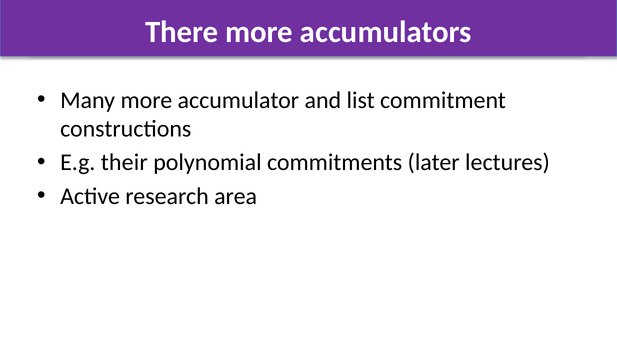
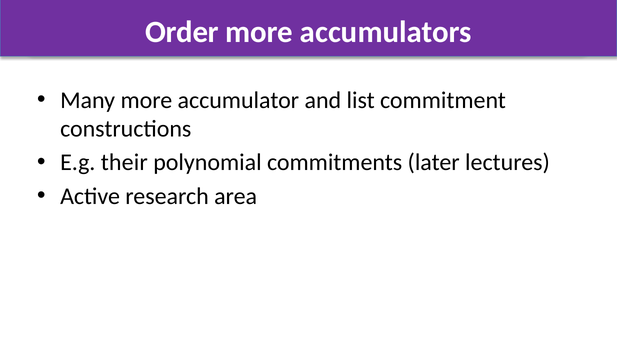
There: There -> Order (182, 32)
